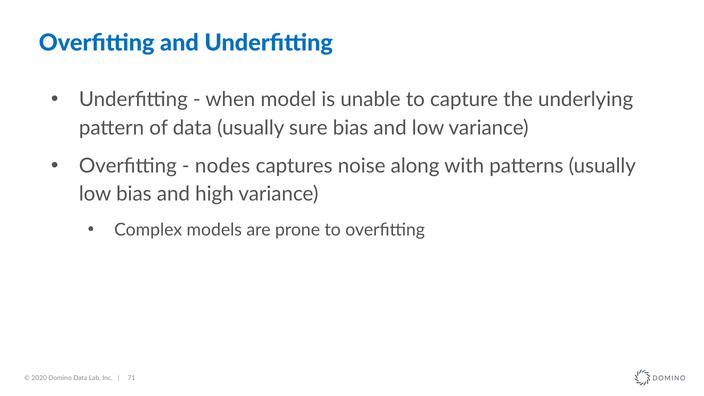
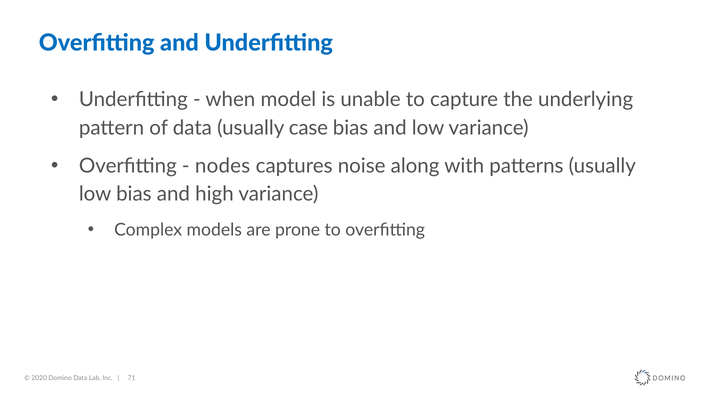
sure: sure -> case (308, 128)
